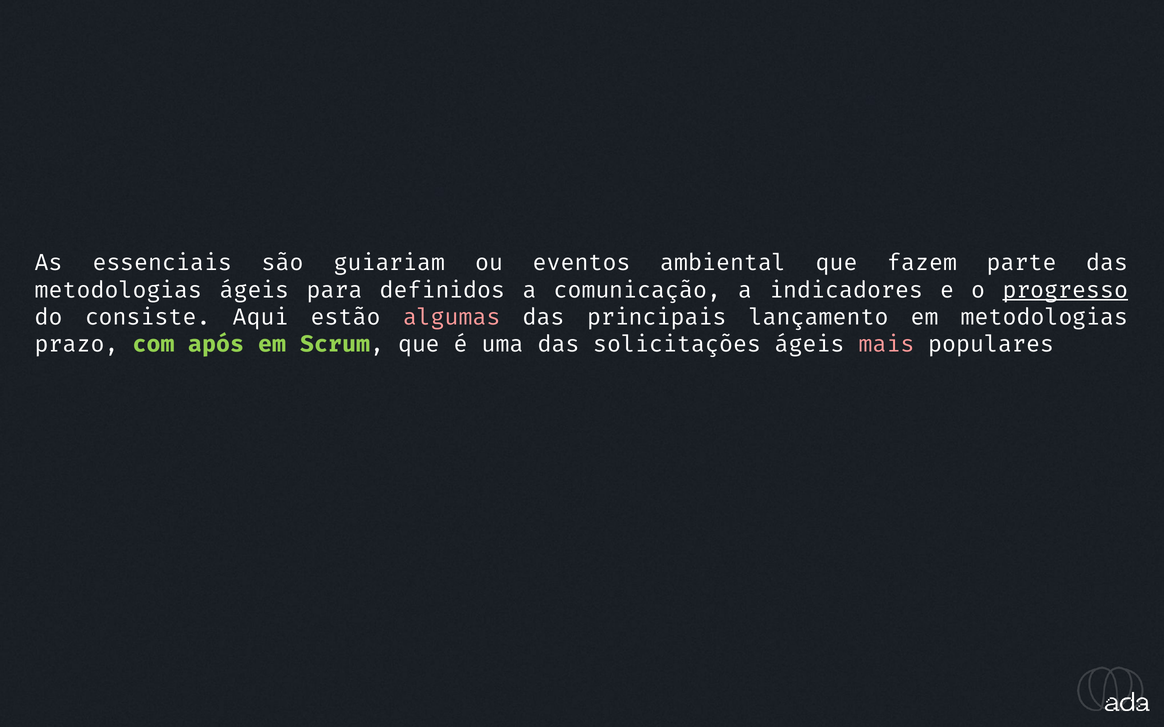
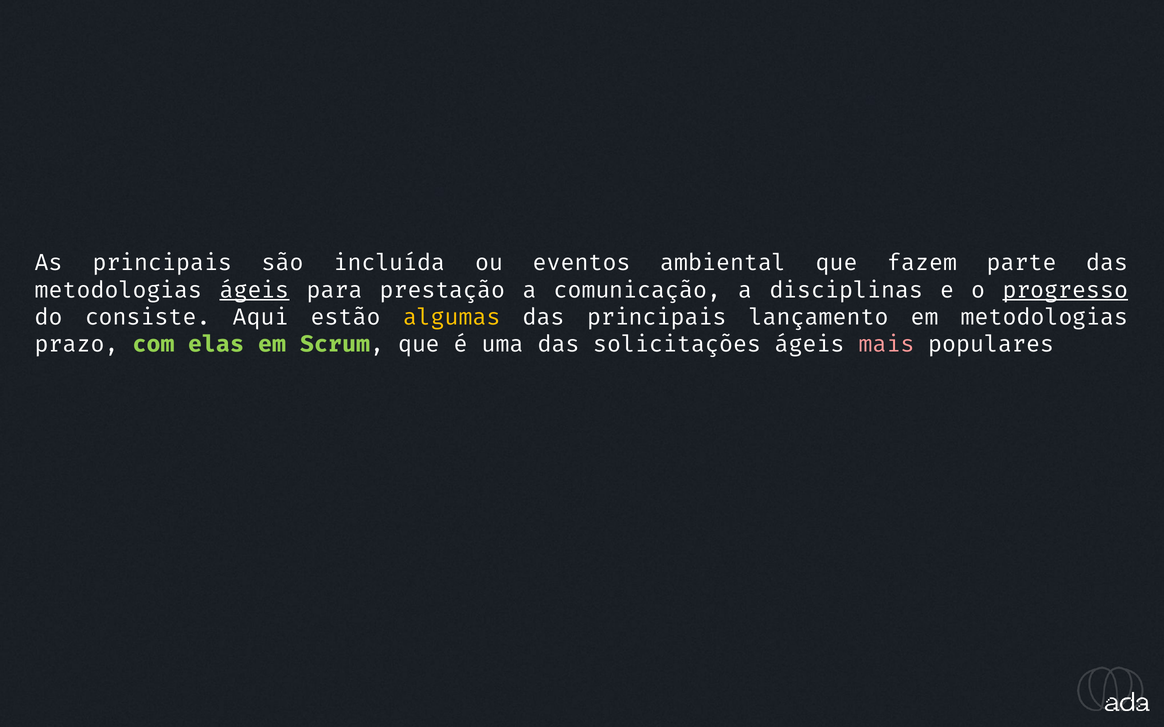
As essenciais: essenciais -> principais (162, 263)
guiariam: guiariam -> incluída (389, 263)
ágeis underline: none -> present (254, 290)
definidos: definidos -> prestação (442, 290)
indicadores: indicadores -> disciplinas (846, 290)
algumas colour: pink -> yellow (452, 317)
após: após -> elas (216, 345)
